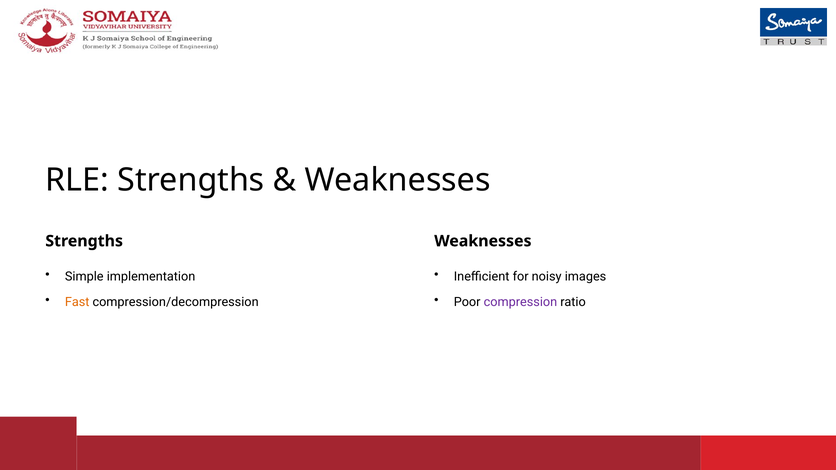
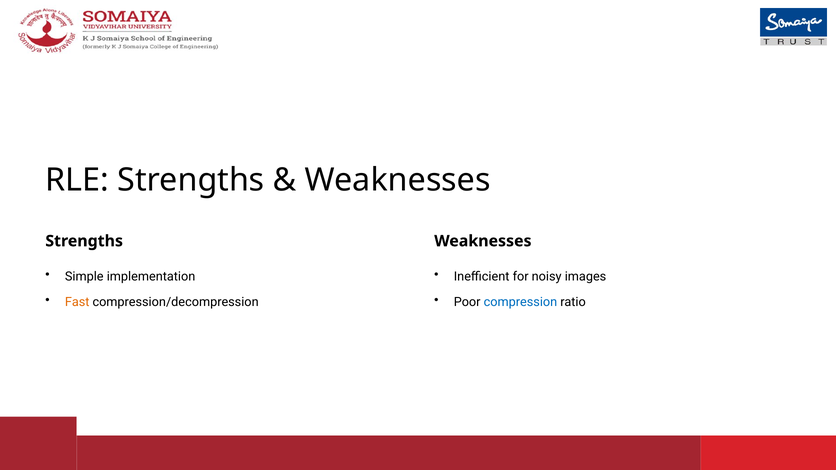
compression colour: purple -> blue (520, 302)
